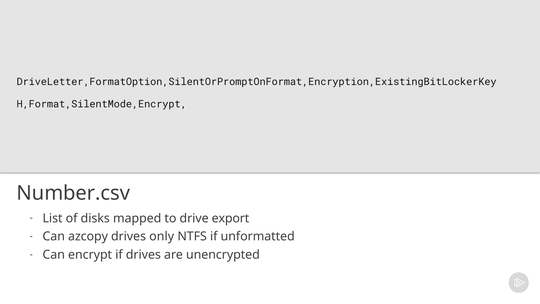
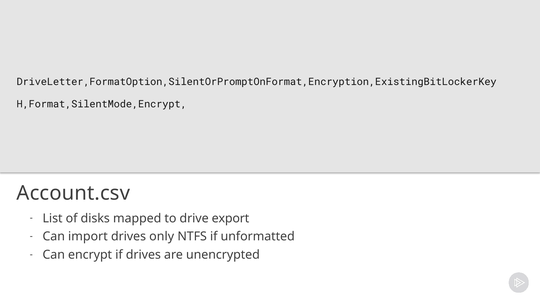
Number.csv: Number.csv -> Account.csv (73, 193)
azcopy: azcopy -> import (88, 236)
